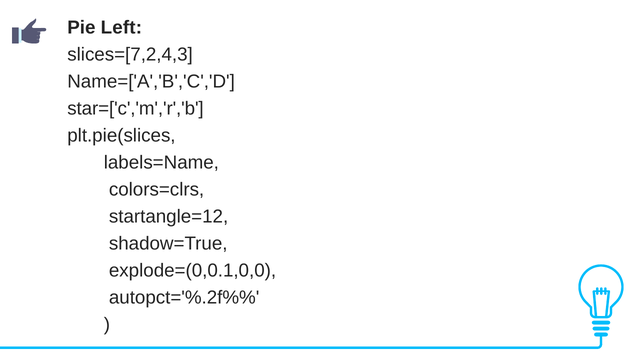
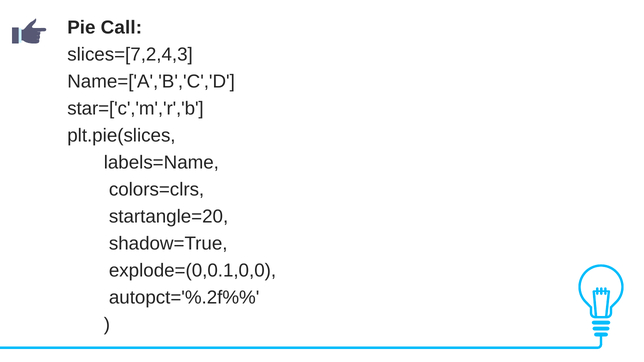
Left: Left -> Call (121, 28)
startangle=12: startangle=12 -> startangle=20 (169, 217)
